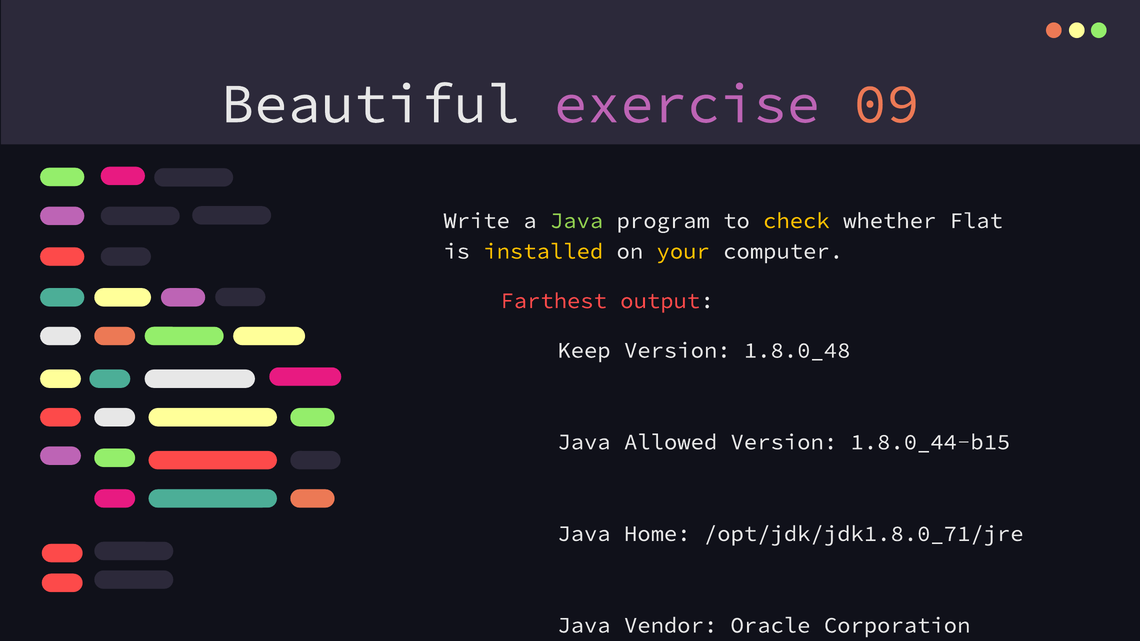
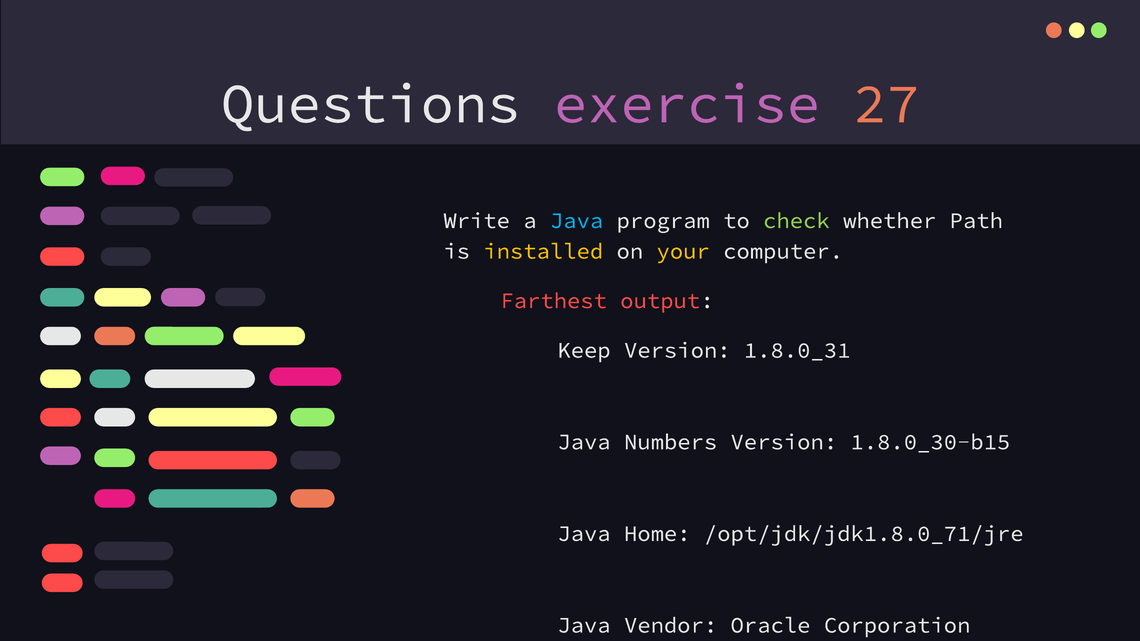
Beautiful: Beautiful -> Questions (371, 104)
09: 09 -> 27 (887, 104)
Java colour: light green -> light blue (577, 221)
check colour: yellow -> light green (796, 221)
whether Flat: Flat -> Path (976, 221)
1.8.0_48: 1.8.0_48 -> 1.8.0_31 (797, 350)
Allowed: Allowed -> Numbers (671, 442)
1.8.0_44-b15: 1.8.0_44-b15 -> 1.8.0_30-b15 (930, 442)
